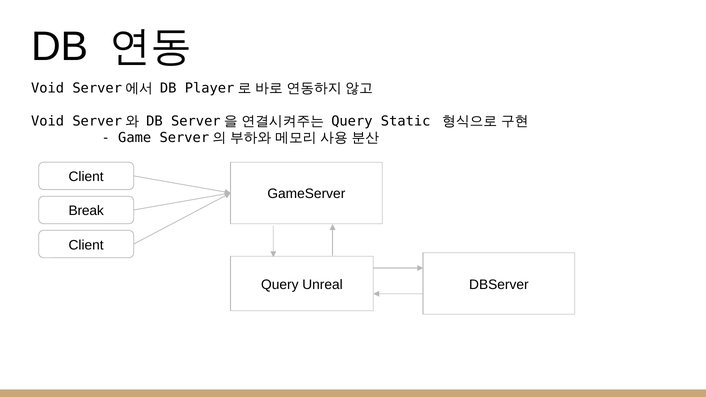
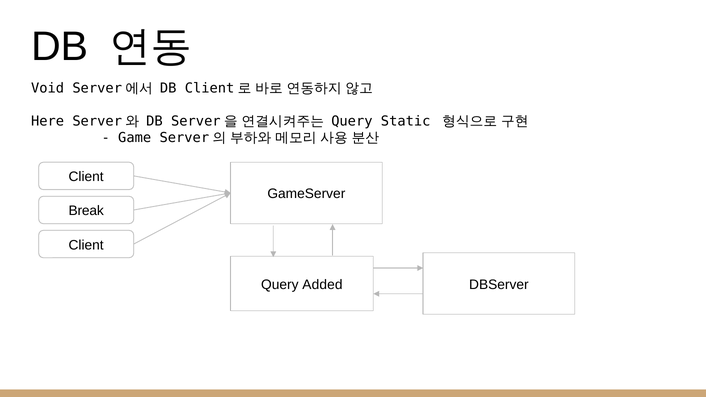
DB Player: Player -> Client (210, 88)
Void: Void -> Here (48, 121)
Unreal: Unreal -> Added (322, 285)
